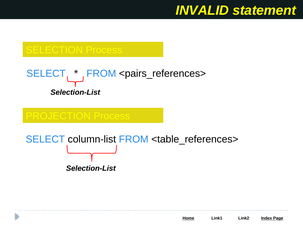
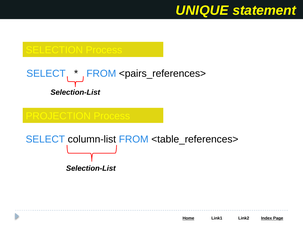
INVALID: INVALID -> UNIQUE (202, 11)
